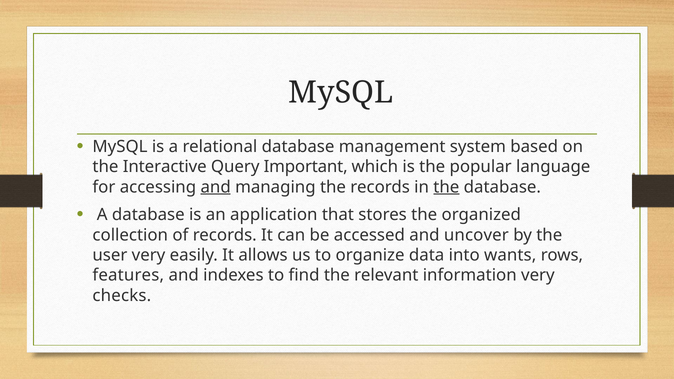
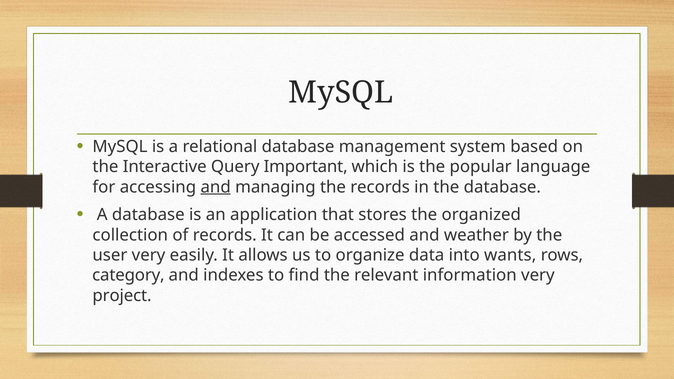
the underline: present -> none (446, 187)
uncover: uncover -> weather (476, 235)
features: features -> category (128, 276)
checks: checks -> project (122, 296)
